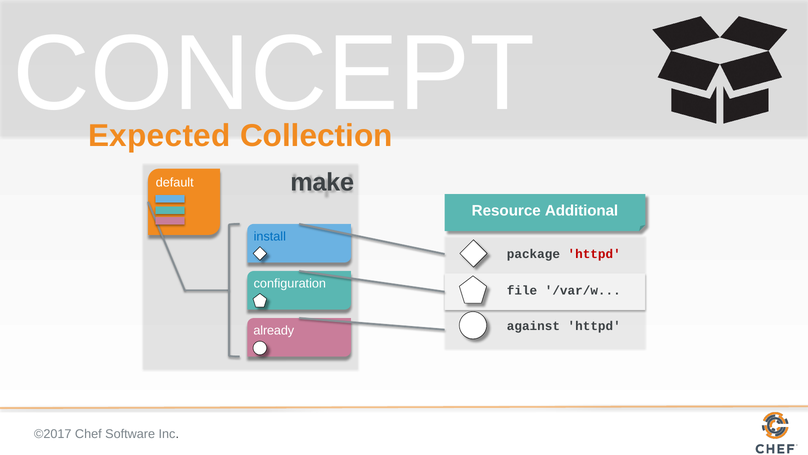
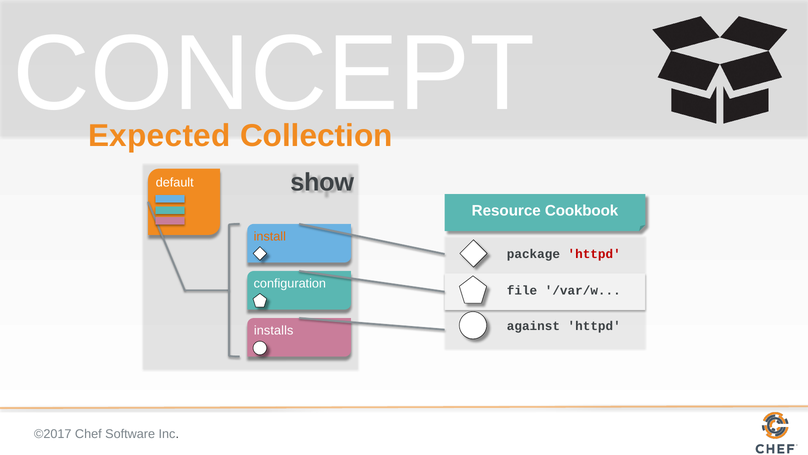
make: make -> show (322, 182)
Additional: Additional -> Cookbook (582, 210)
install colour: blue -> orange (270, 236)
already: already -> installs (274, 330)
